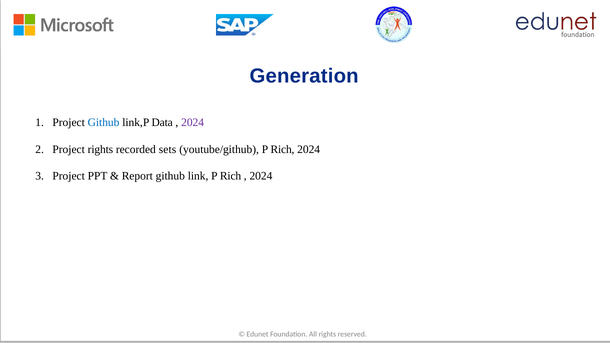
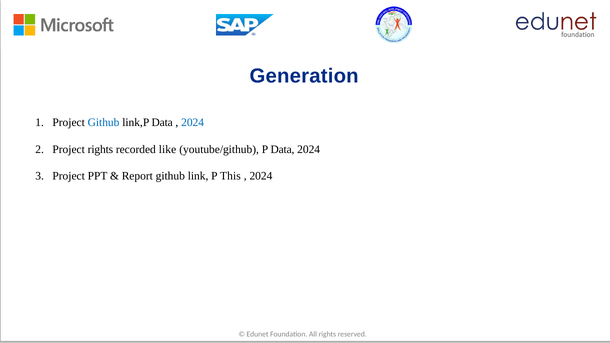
2024 colour: purple -> blue (193, 122)
sets: sets -> like (168, 149)
youtube/github P Rich: Rich -> Data (282, 149)
link P Rich: Rich -> This (230, 176)
